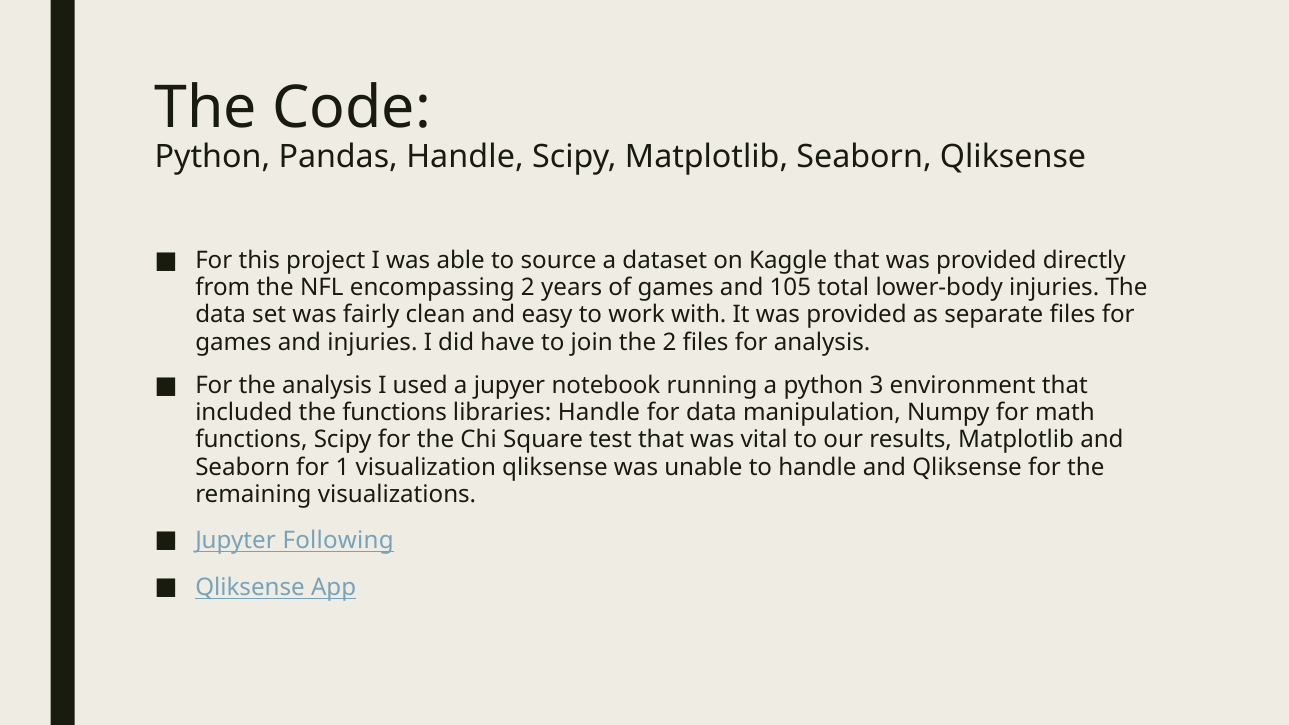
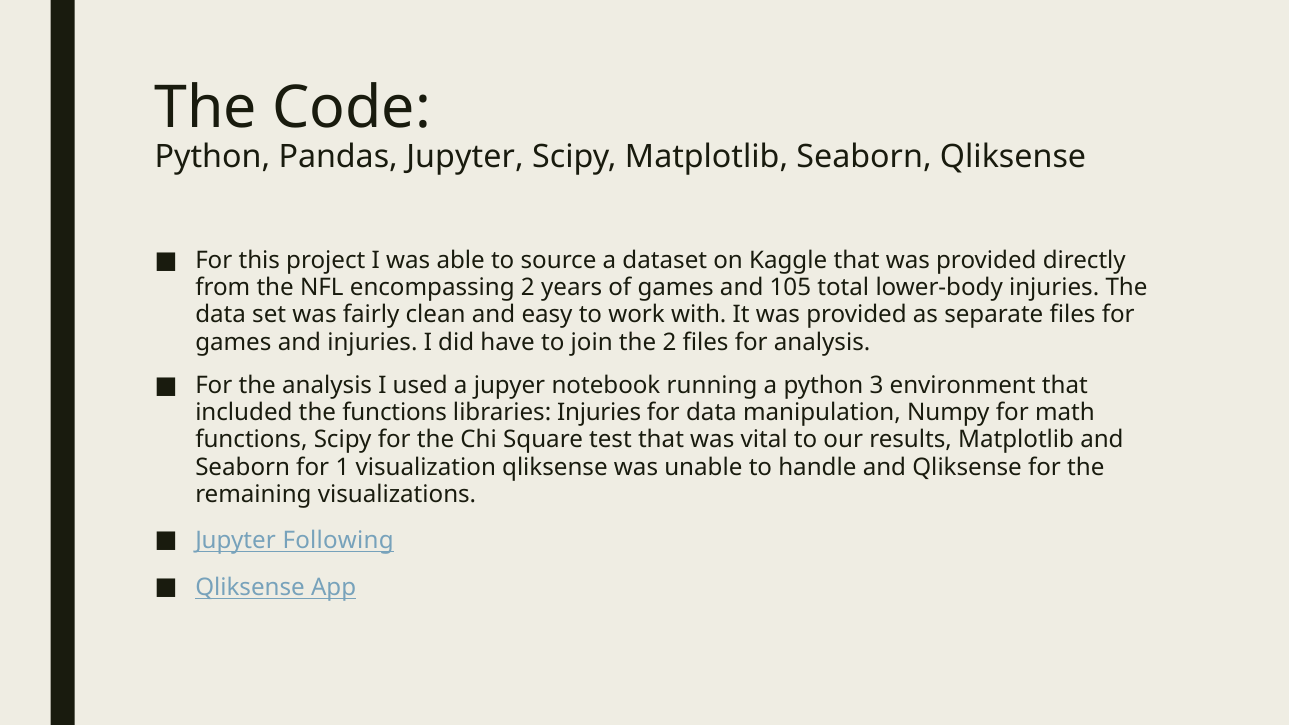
Pandas Handle: Handle -> Jupyter (465, 157)
libraries Handle: Handle -> Injuries (599, 413)
